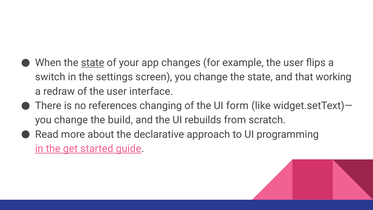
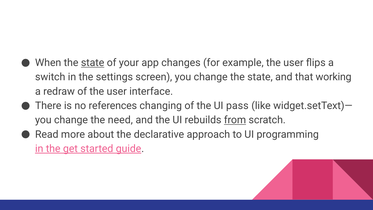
form: form -> pass (237, 106)
build: build -> need (120, 120)
from underline: none -> present (235, 120)
